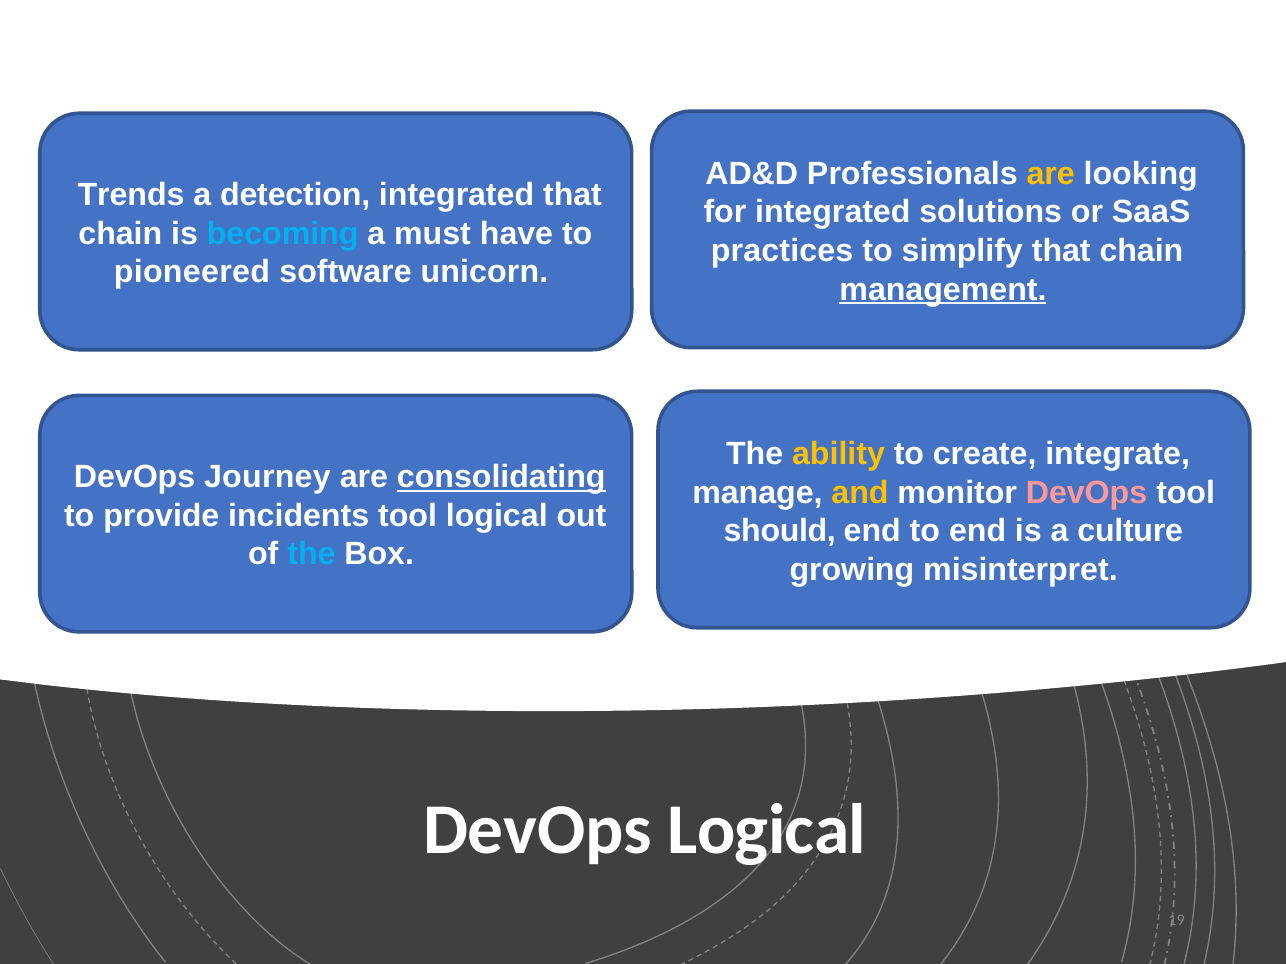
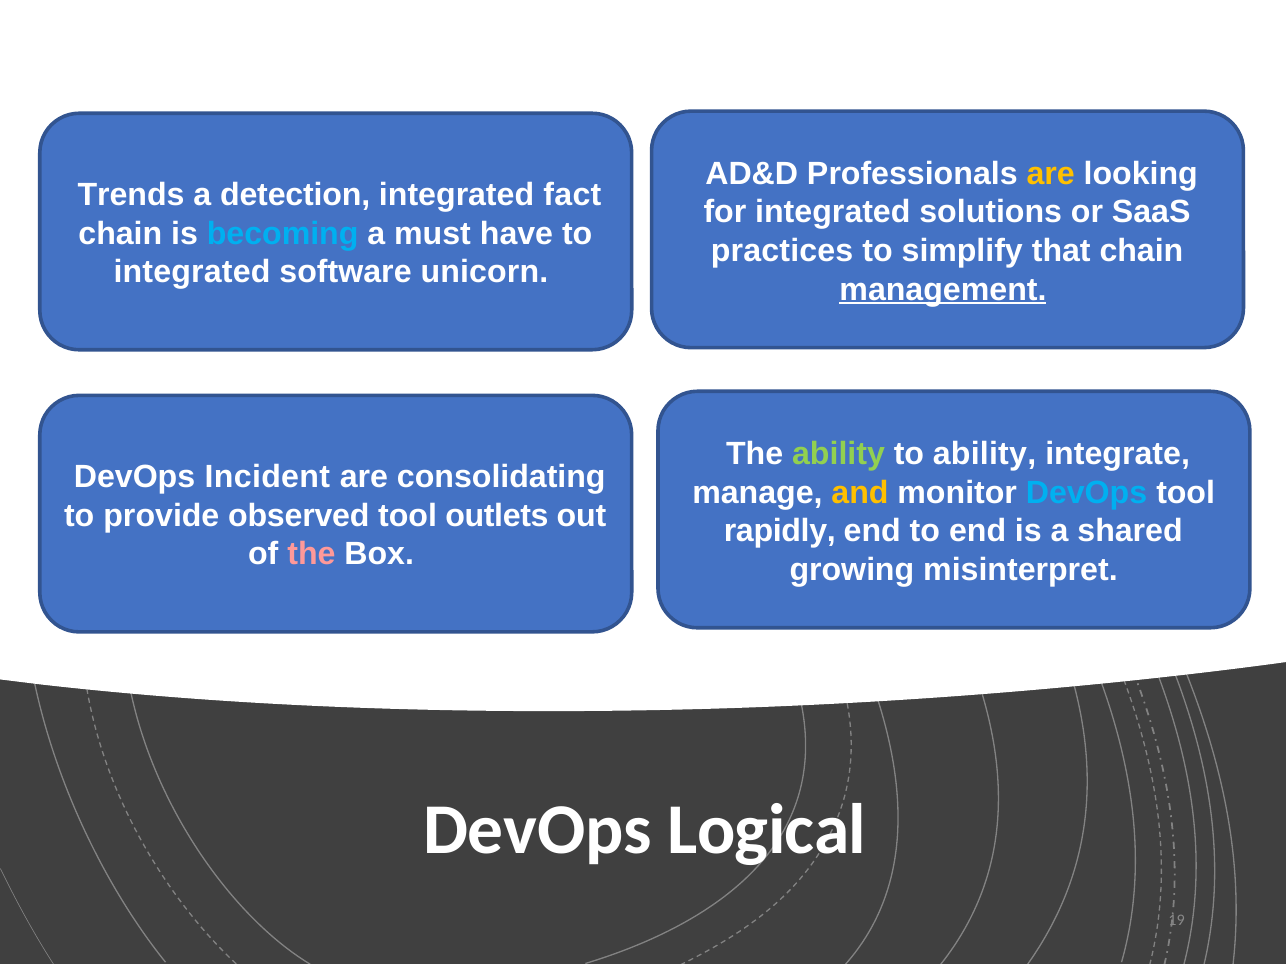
integrated that: that -> fact (572, 195)
pioneered: pioneered -> integrated (192, 272)
ability colour: yellow -> light green (839, 454)
to create: create -> ability (985, 454)
Journey: Journey -> Incident (267, 478)
consolidating underline: present -> none (501, 478)
DevOps colour: pink -> light blue (1087, 493)
incidents: incidents -> observed (299, 516)
tool logical: logical -> outlets (497, 516)
should: should -> rapidly (780, 531)
culture: culture -> shared (1130, 531)
the colour: light blue -> pink (311, 555)
